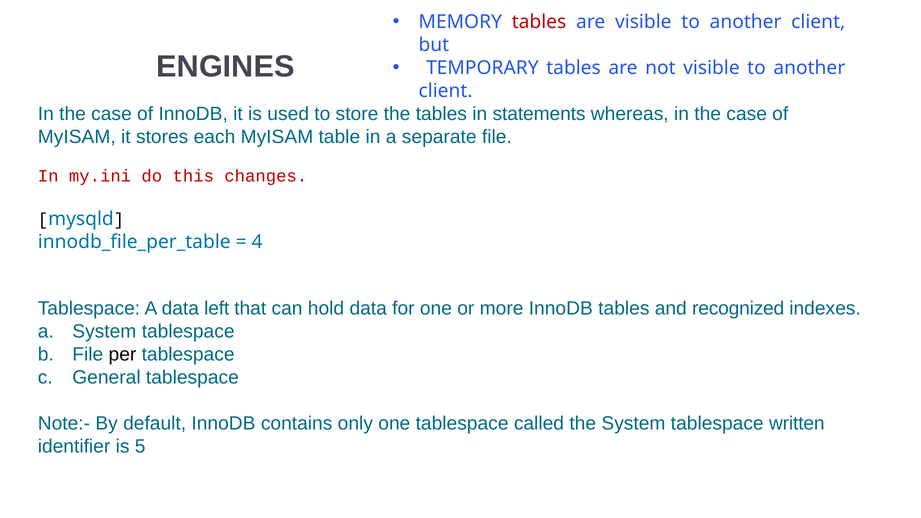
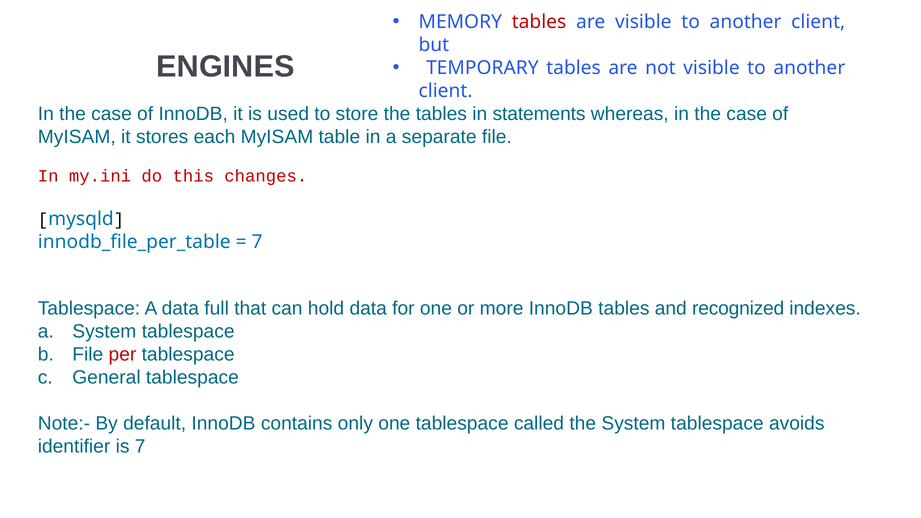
4: 4 -> 7 (257, 242)
left: left -> full (217, 308)
per colour: black -> red (122, 354)
written: written -> avoids (797, 424)
is 5: 5 -> 7 (140, 447)
